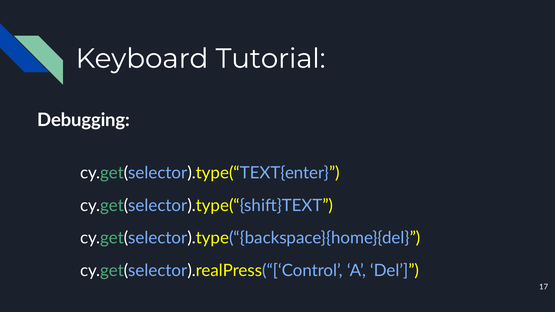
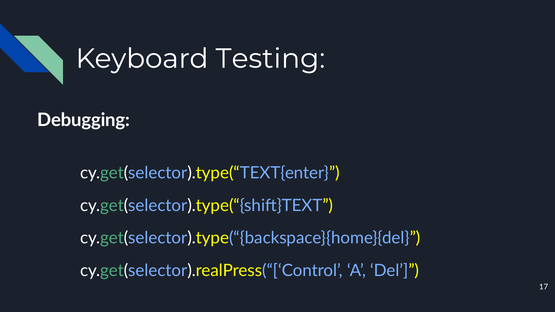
Tutorial: Tutorial -> Testing (270, 59)
